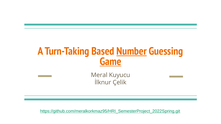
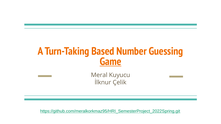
Number underline: present -> none (132, 51)
